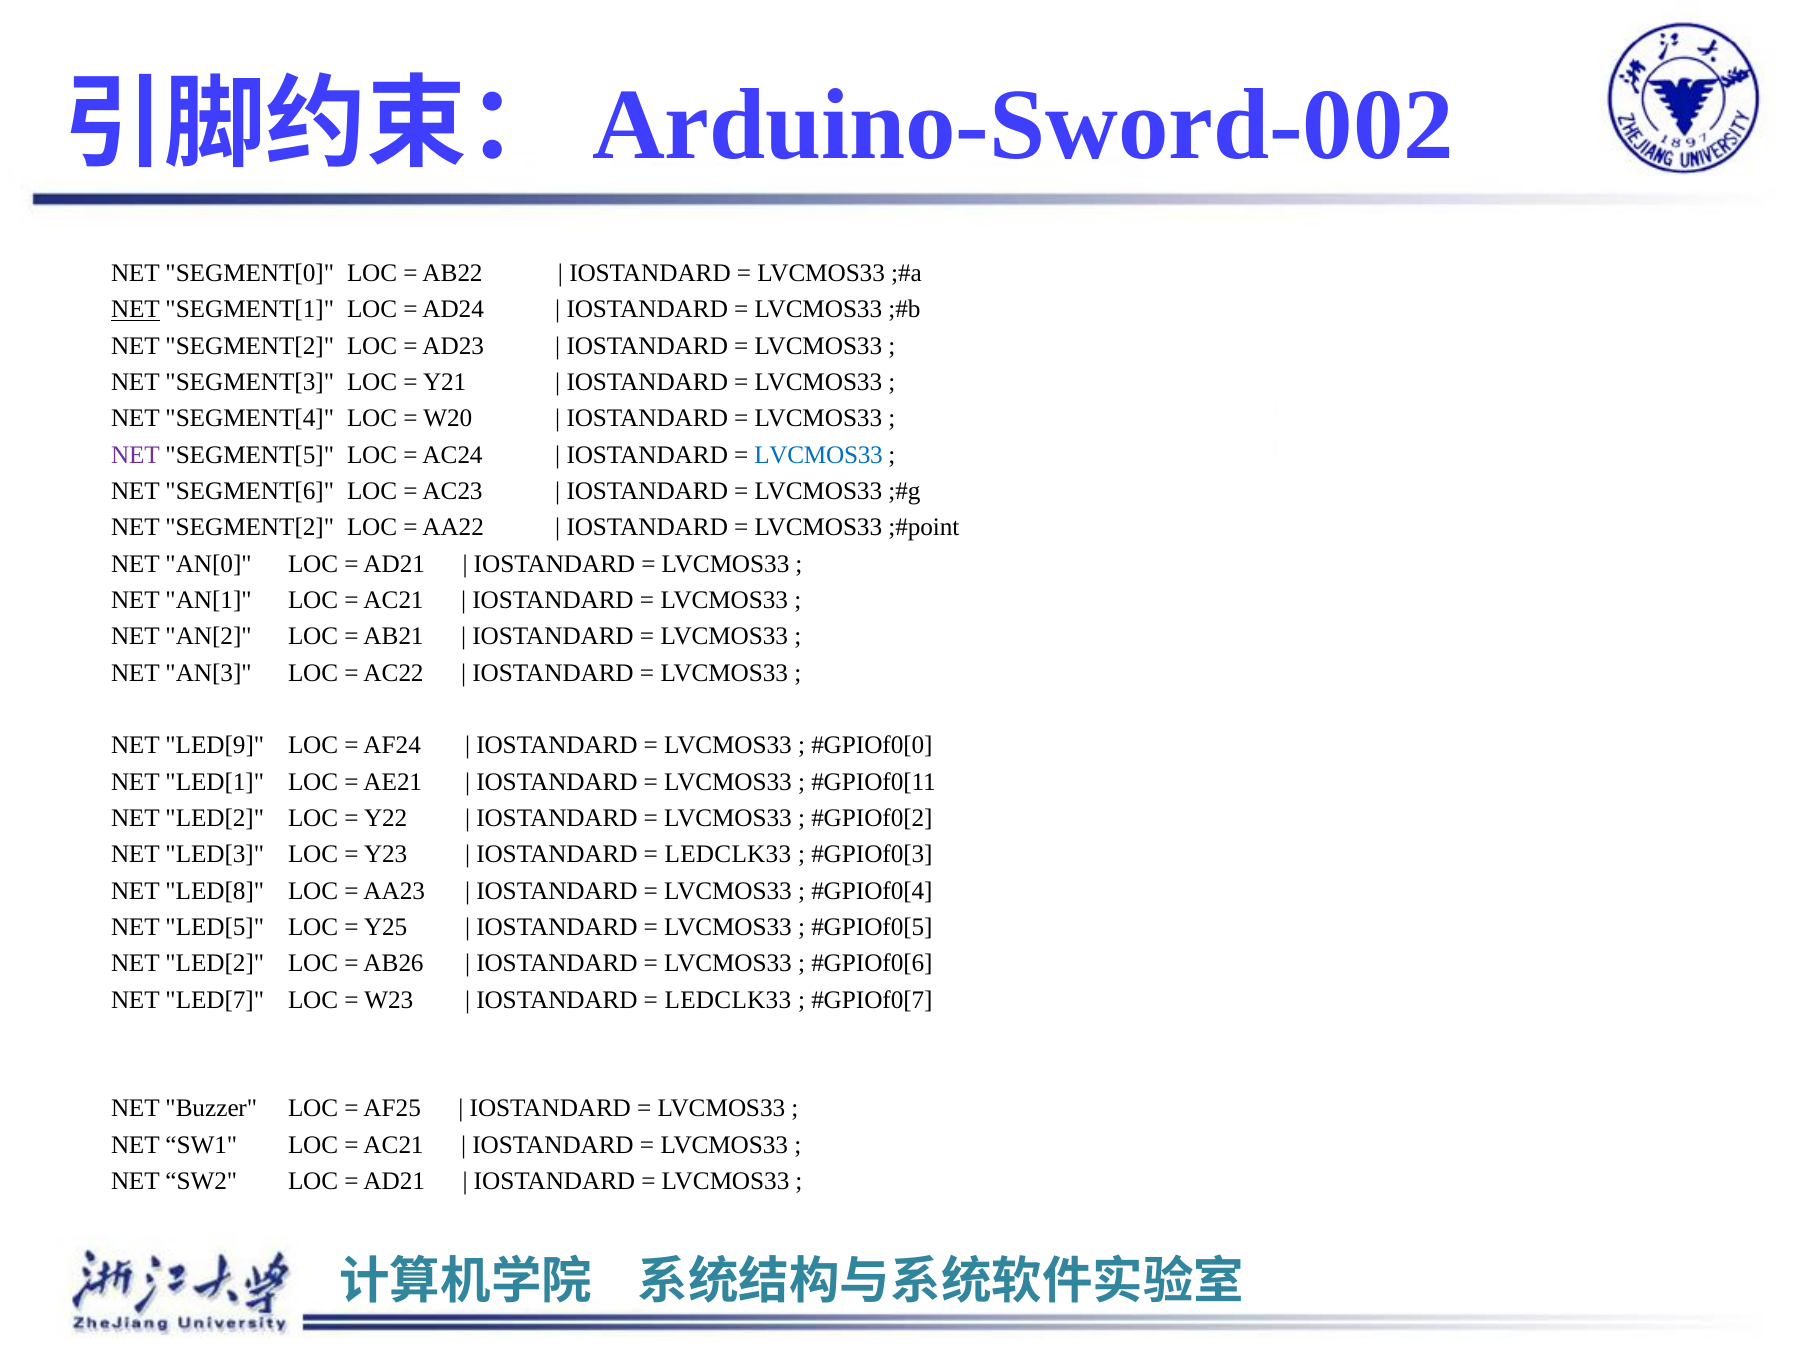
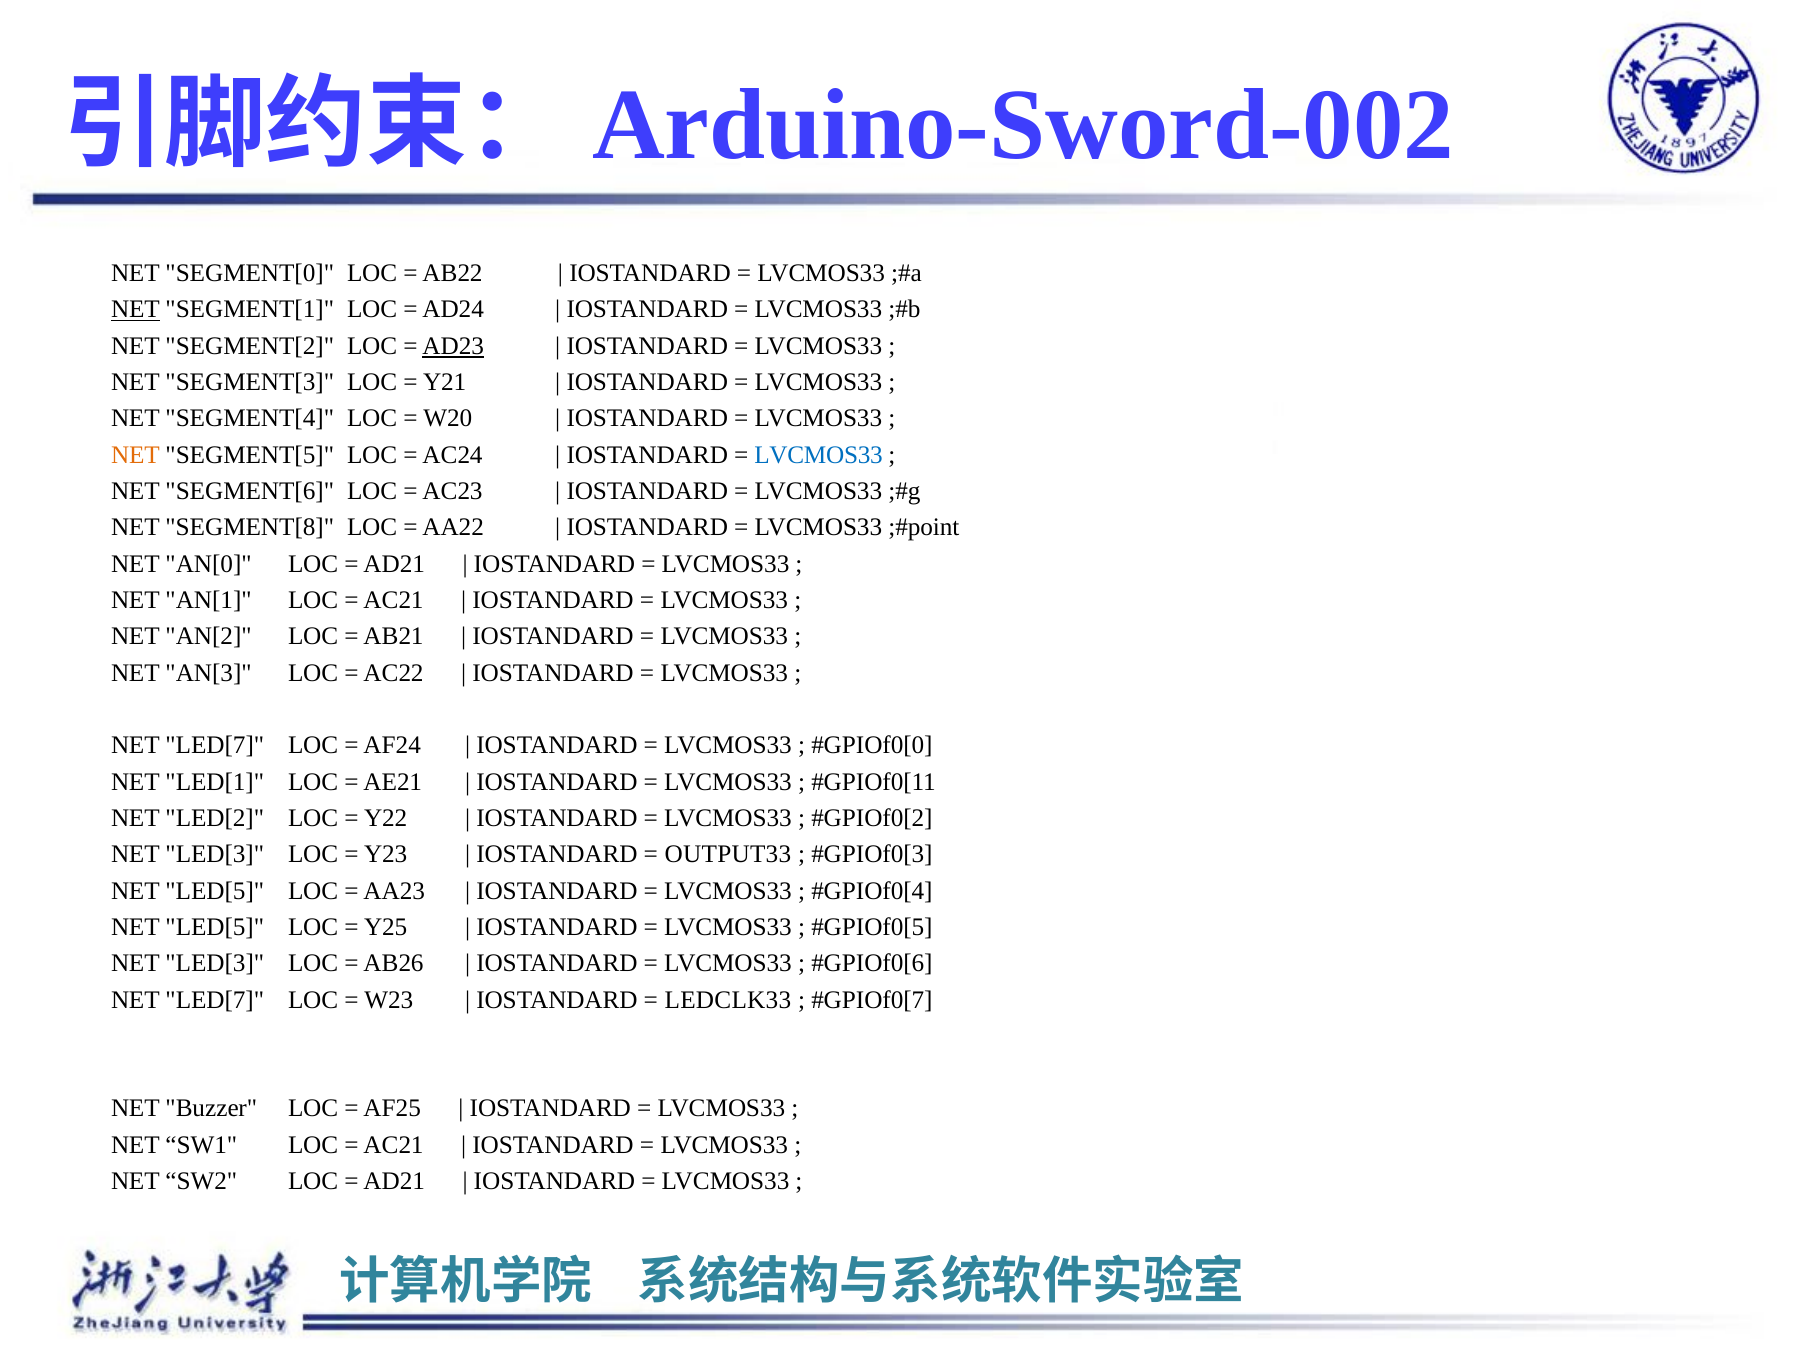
AD23 underline: none -> present (453, 346)
NET colour: purple -> orange (135, 455)
SEGMENT[2: SEGMENT[2 -> SEGMENT[8 (250, 528)
LED[9: LED[9 -> LED[7 (215, 745)
LEDCLK33: LEDCLK33 -> OUTPUT33 (728, 854)
LED[8: LED[8 -> LED[5 (215, 891)
LED[2: LED[2 -> LED[3 (215, 963)
